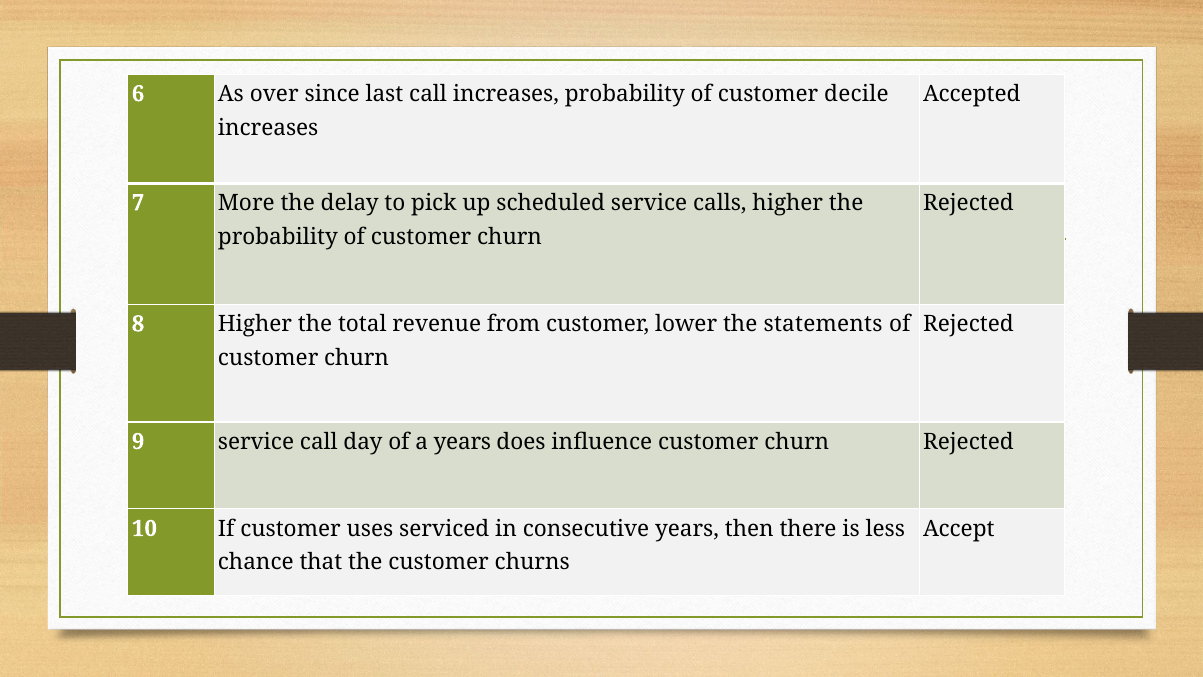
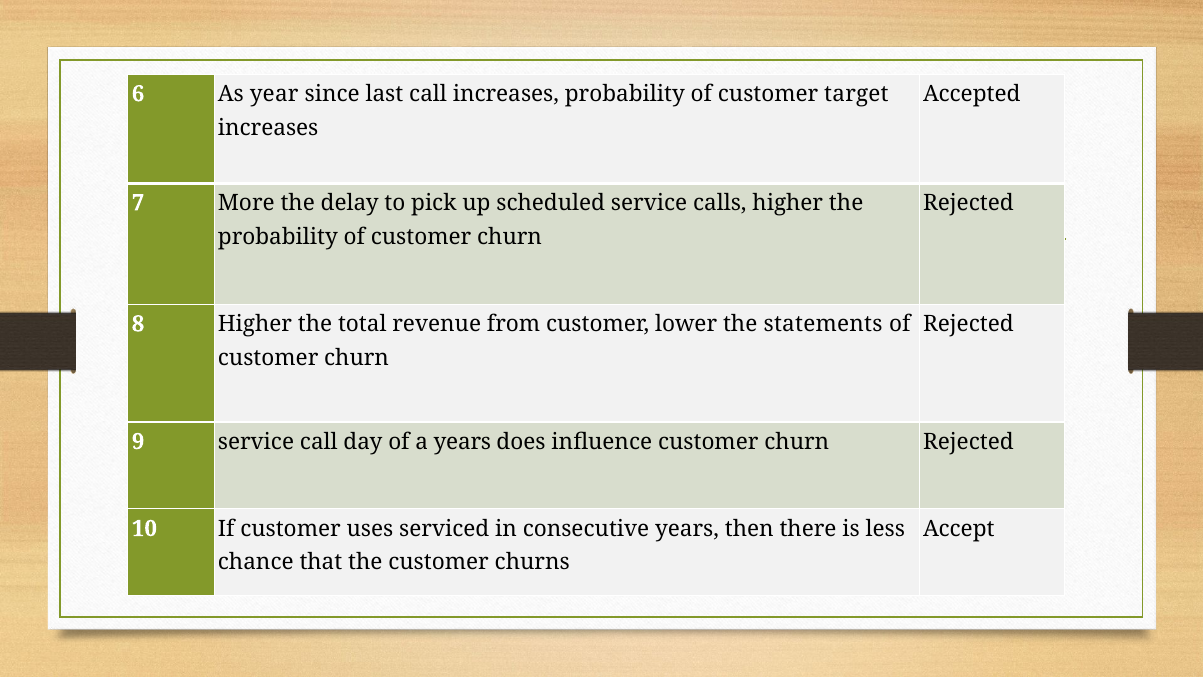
over: over -> year (274, 94)
decile: decile -> target (856, 94)
